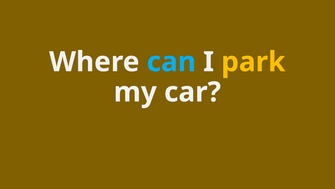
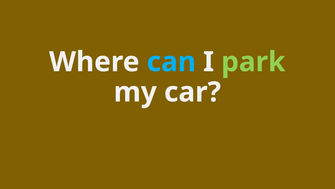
park colour: yellow -> light green (253, 62)
